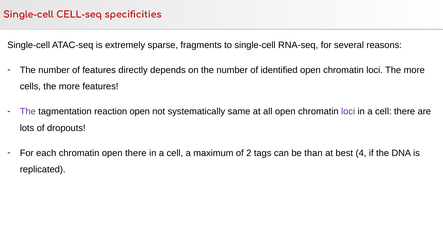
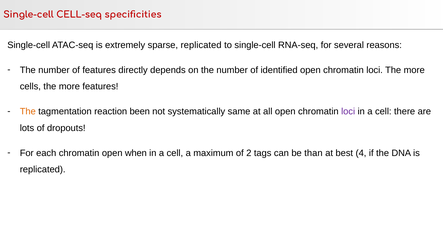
sparse fragments: fragments -> replicated (201, 45)
The colour: purple -> orange (28, 112)
reaction open: open -> been (140, 112)
open there: there -> when (136, 153)
